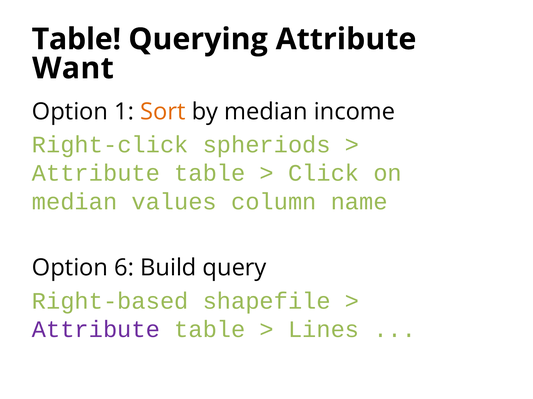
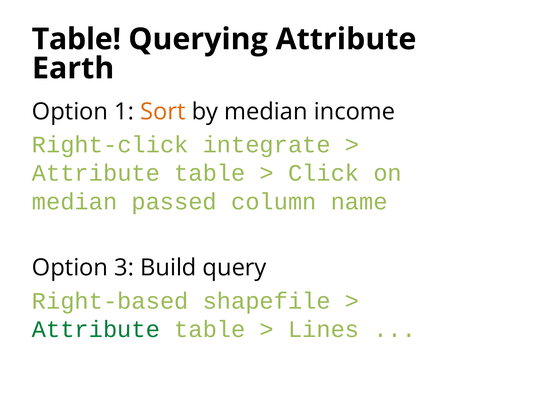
Want: Want -> Earth (73, 68)
spheriods: spheriods -> integrate (267, 145)
values: values -> passed (174, 202)
6: 6 -> 3 (124, 268)
Attribute colour: purple -> green (96, 330)
